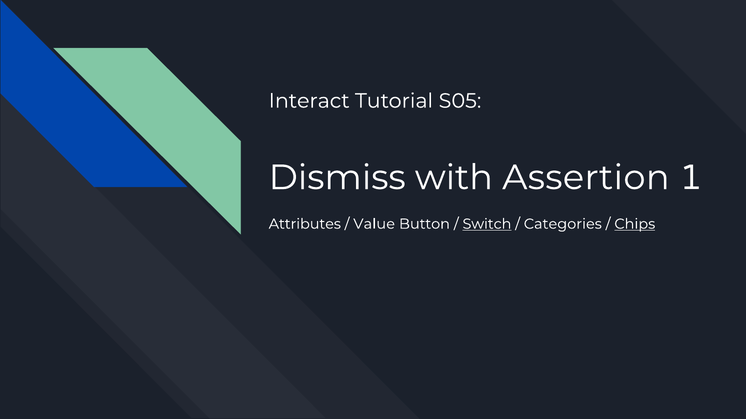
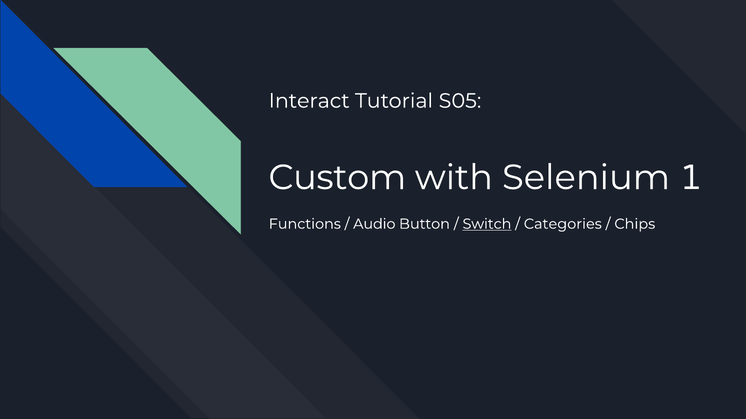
Dismiss: Dismiss -> Custom (337, 178)
Assertion: Assertion -> Selenium (586, 178)
Attributes: Attributes -> Functions (305, 224)
Value: Value -> Audio (374, 224)
Chips underline: present -> none (635, 224)
